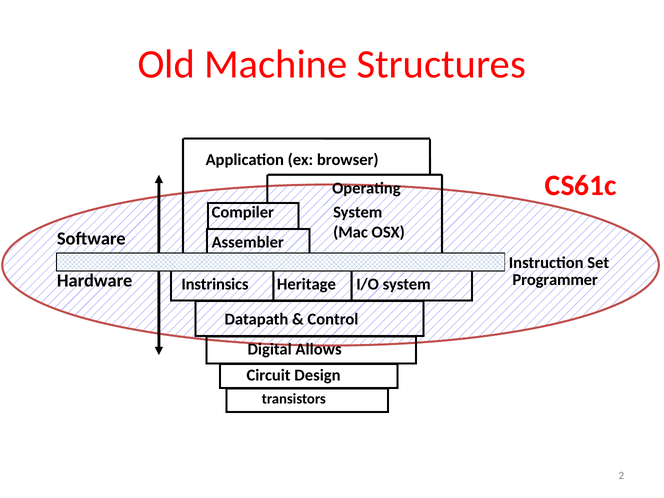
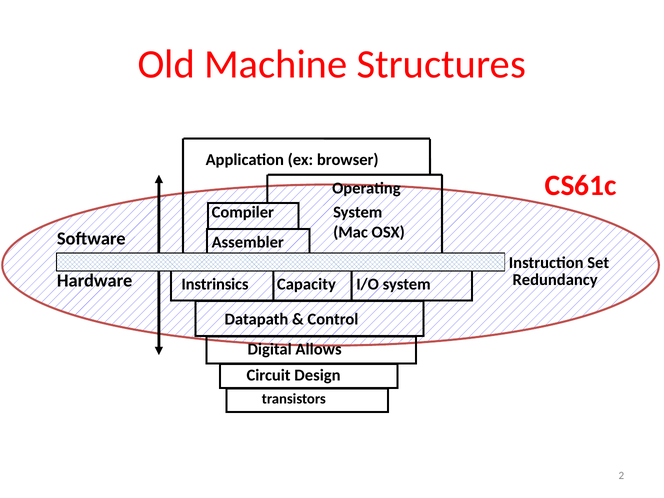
Programmer: Programmer -> Redundancy (555, 280)
Heritage: Heritage -> Capacity (306, 284)
